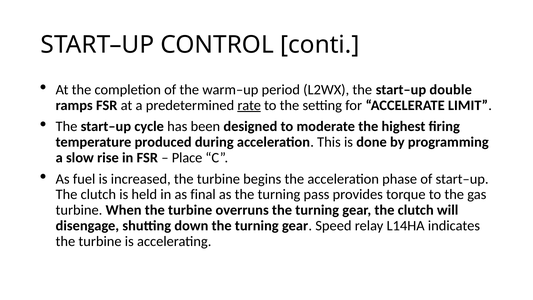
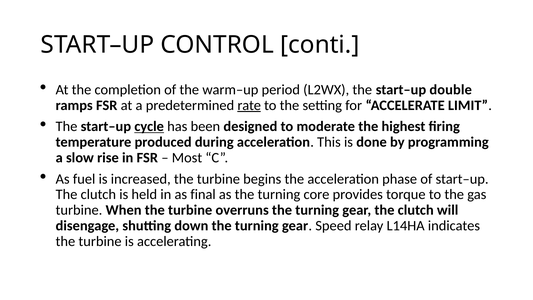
cycle underline: none -> present (149, 126)
Place: Place -> Most (187, 158)
pass: pass -> core (316, 194)
